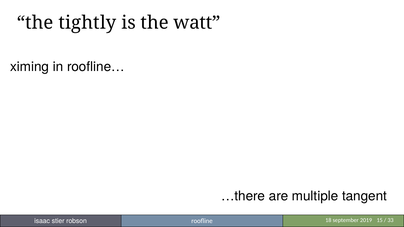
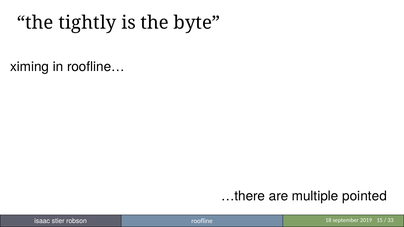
watt: watt -> byte (197, 23)
tangent: tangent -> pointed (364, 196)
